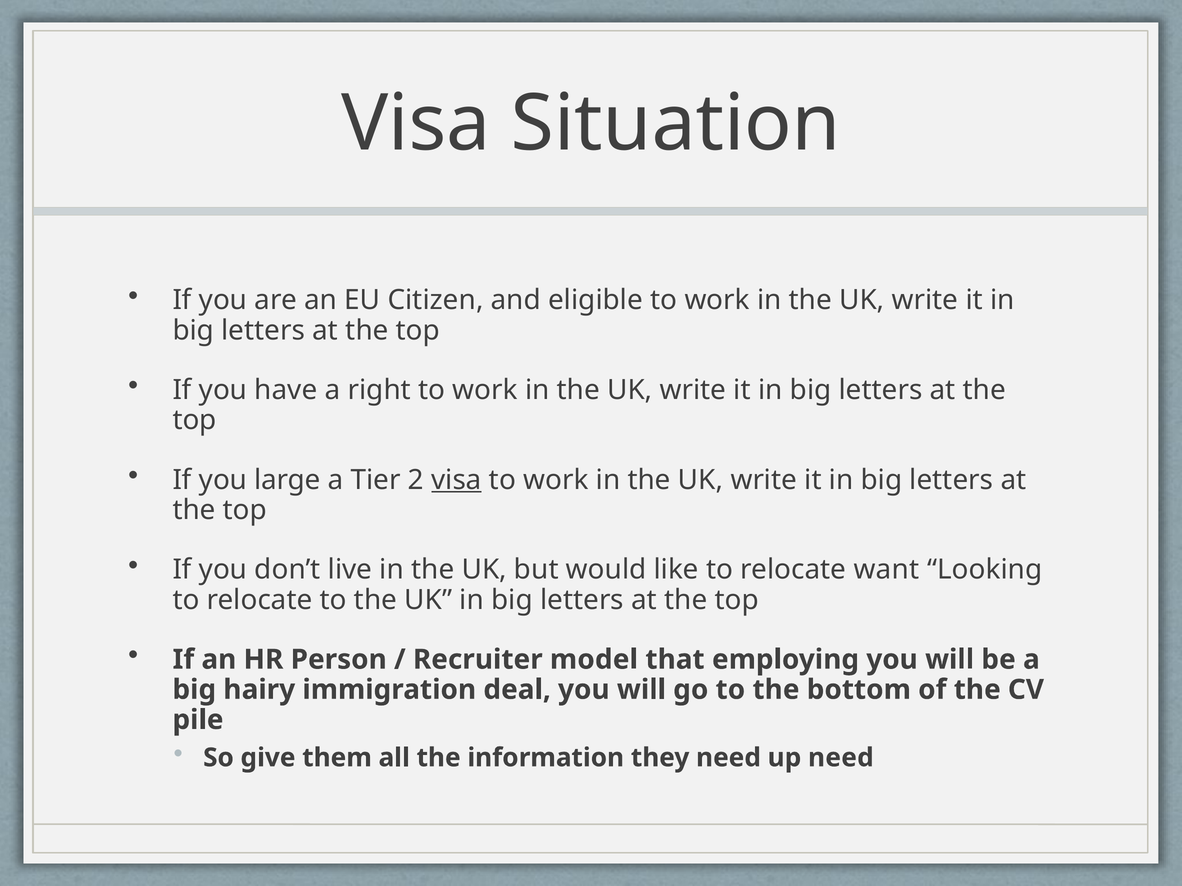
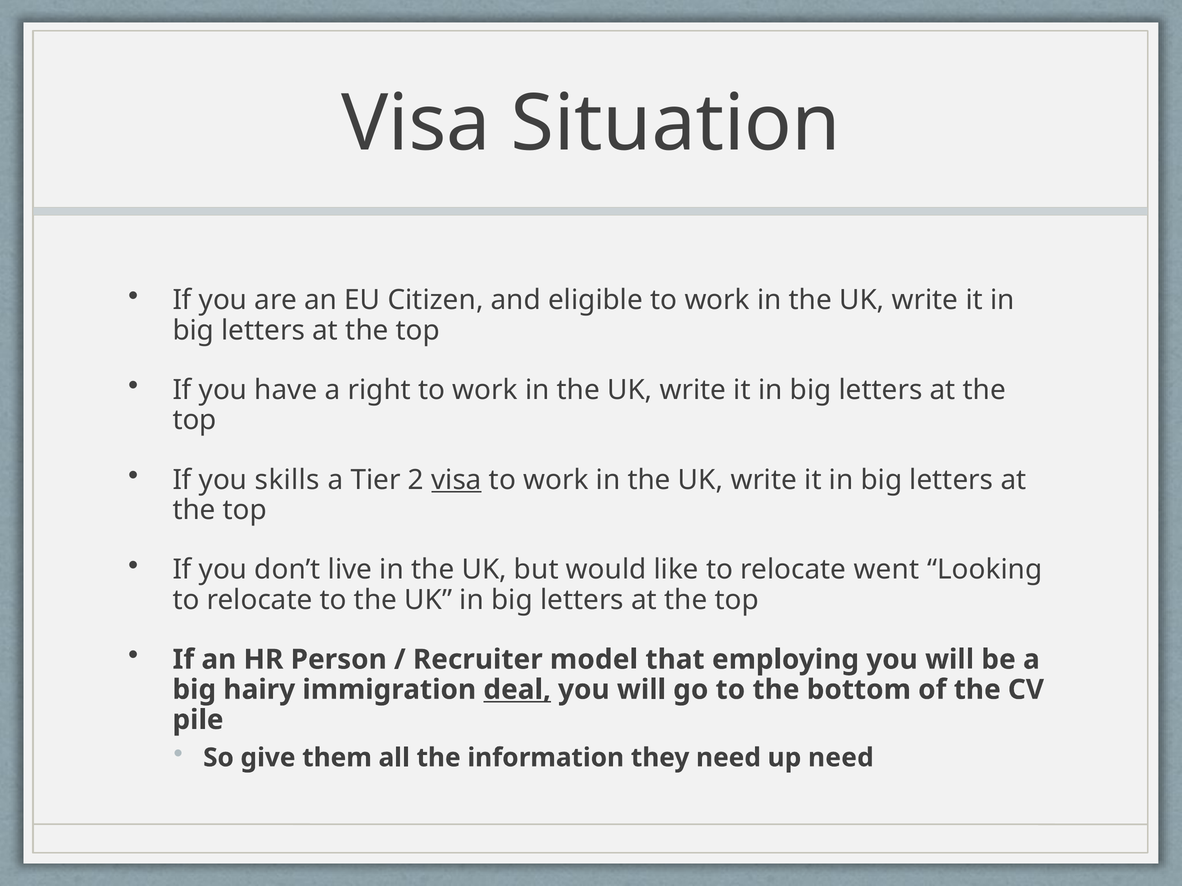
large: large -> skills (287, 480)
want: want -> went (887, 570)
deal underline: none -> present (517, 690)
